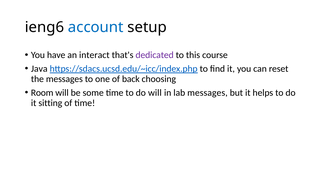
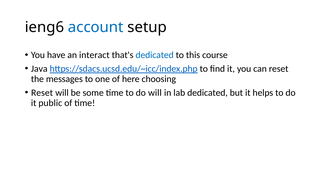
dedicated colour: purple -> blue (155, 55)
back: back -> here (131, 79)
Room: Room -> Reset (42, 93)
lab messages: messages -> dedicated (208, 93)
sitting: sitting -> public (50, 103)
